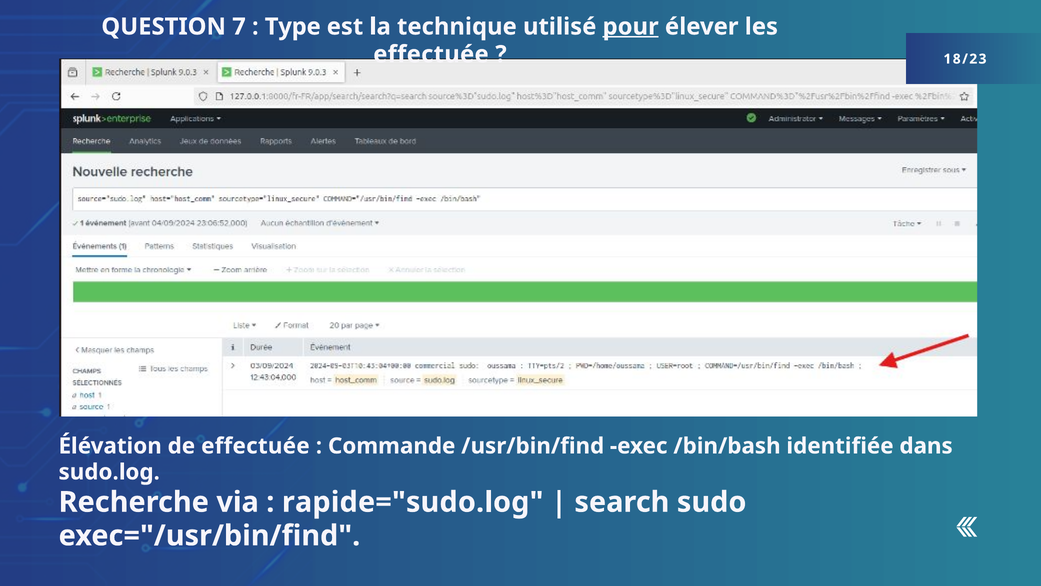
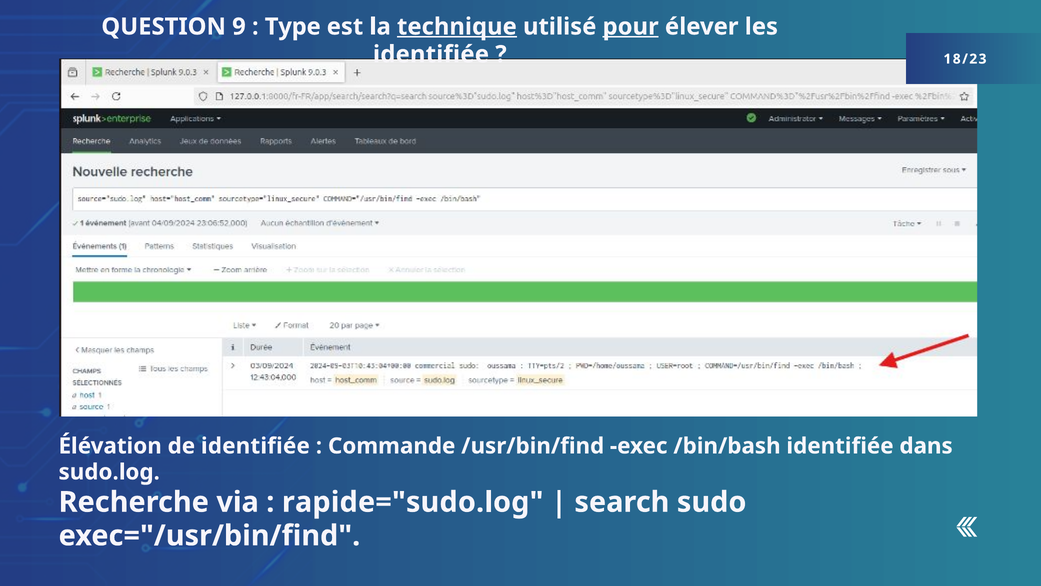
7: 7 -> 9 (239, 27)
technique underline: none -> present (457, 27)
effectuée: effectuée -> identifiée (431, 54)
de effectuée: effectuée -> identifiée (255, 446)
